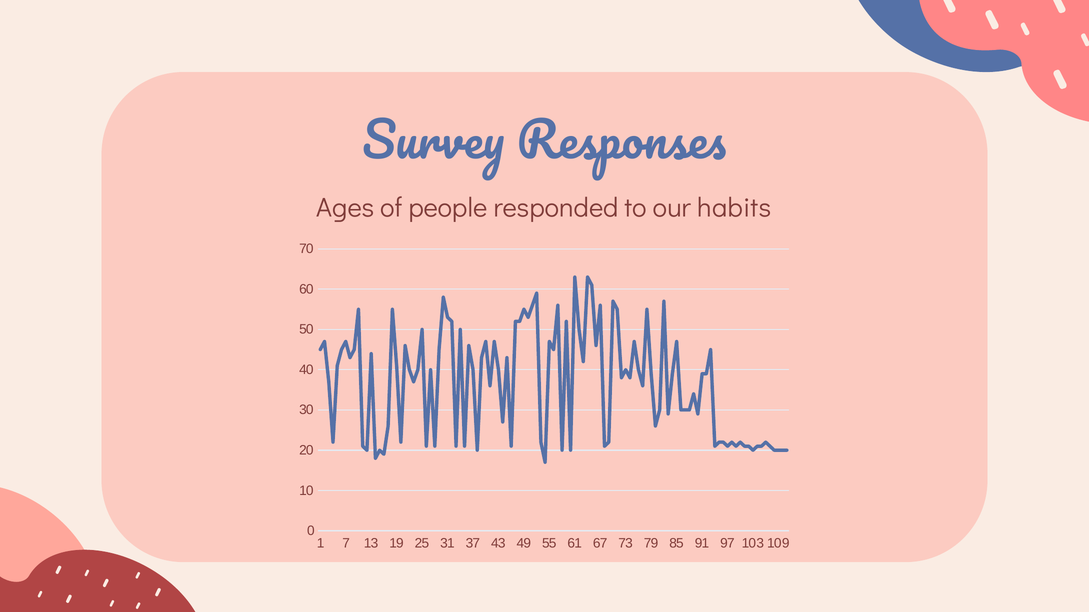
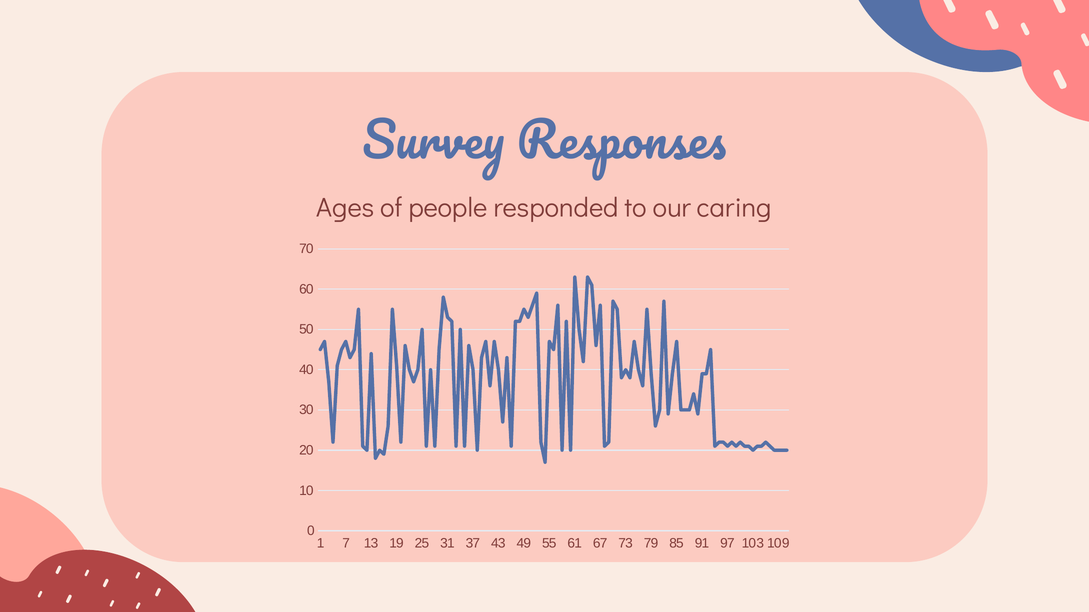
habits: habits -> caring (734, 208)
